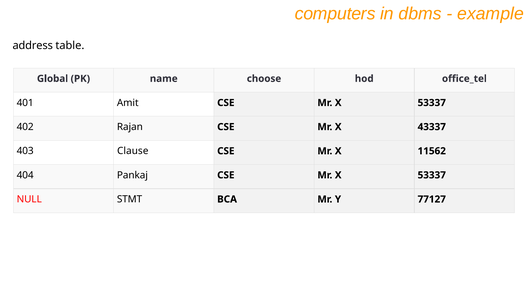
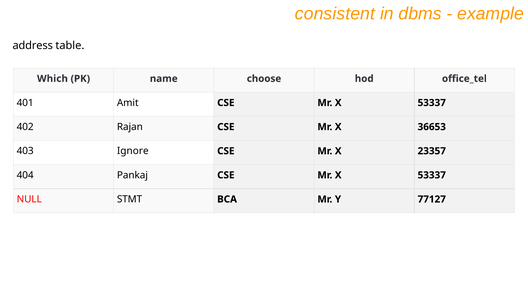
computers: computers -> consistent (335, 14)
Global: Global -> Which (52, 79)
43337: 43337 -> 36653 (432, 127)
Clause: Clause -> Ignore (133, 151)
11562: 11562 -> 23357 (432, 151)
